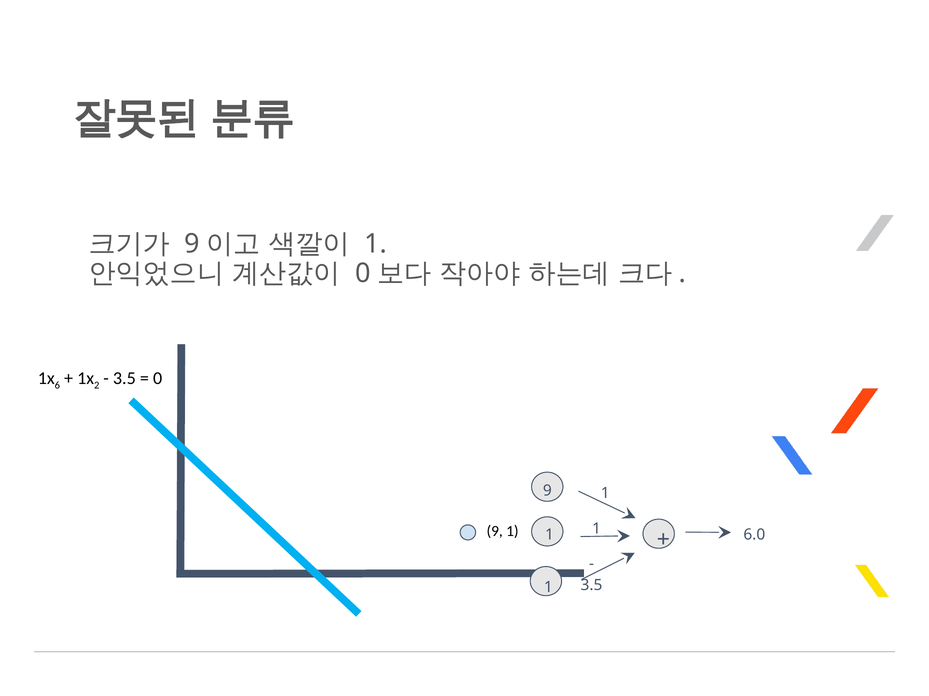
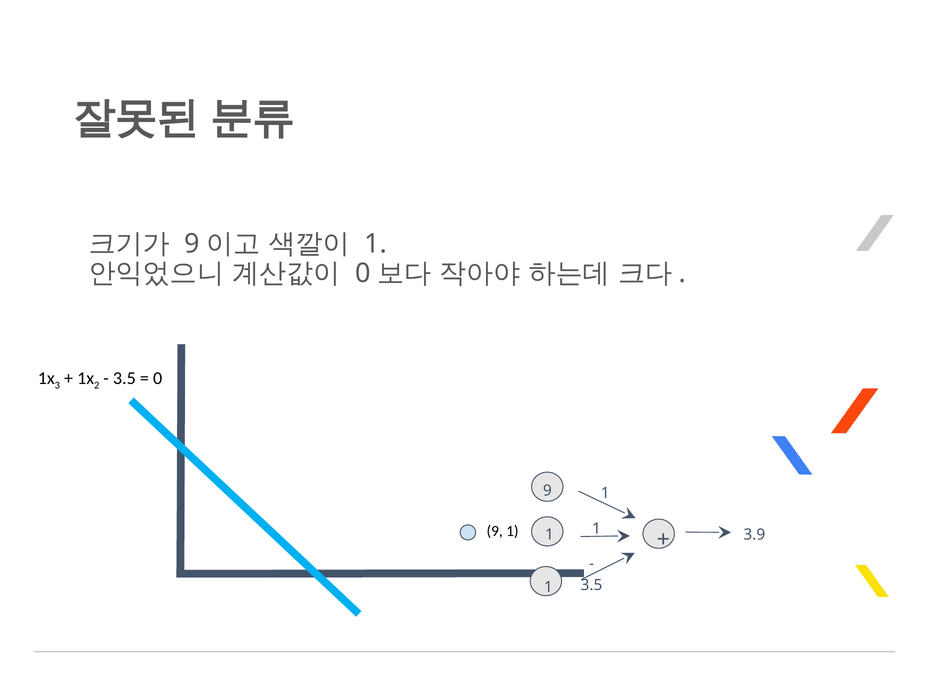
6: 6 -> 3 (57, 386)
6.0: 6.0 -> 3.9 (754, 535)
